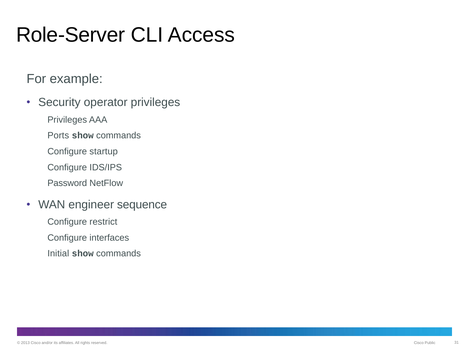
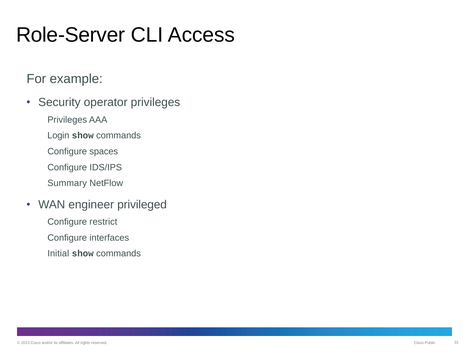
Ports: Ports -> Login (58, 136)
startup: startup -> spaces (104, 151)
Password: Password -> Summary (67, 183)
sequence: sequence -> privileged (142, 204)
